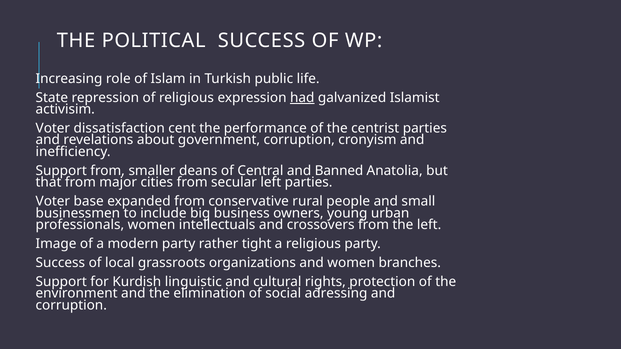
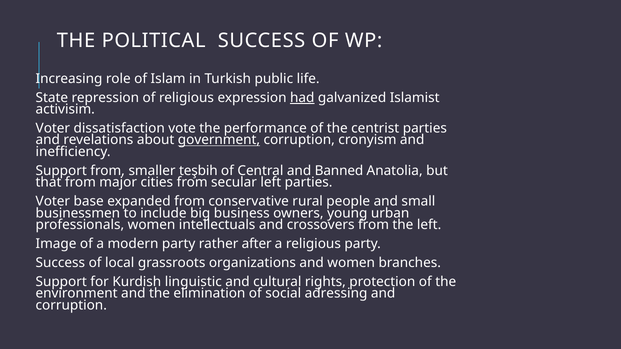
cent: cent -> vote (182, 128)
government underline: none -> present (219, 140)
deans: deans -> teşbih (198, 171)
tight: tight -> after (257, 244)
